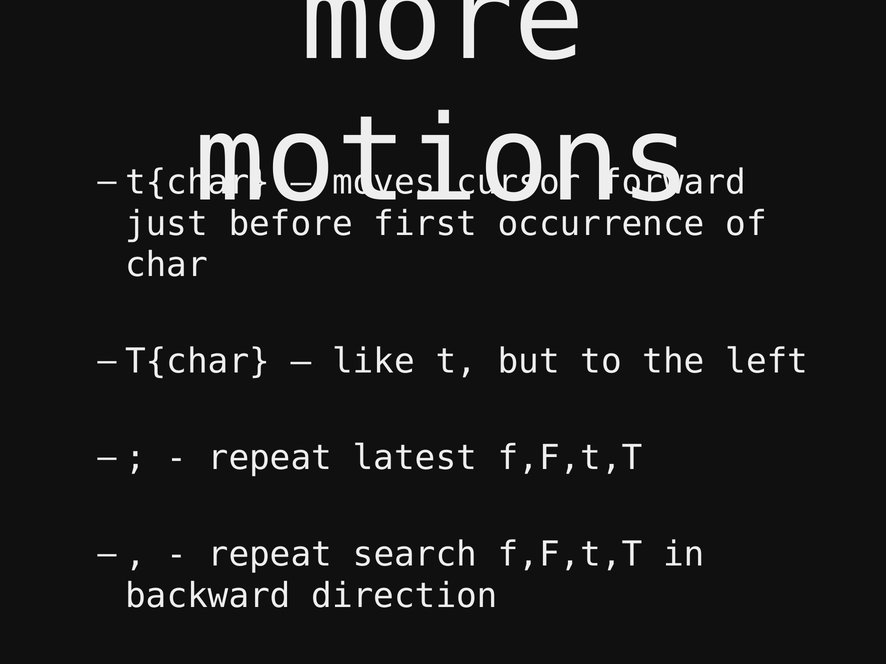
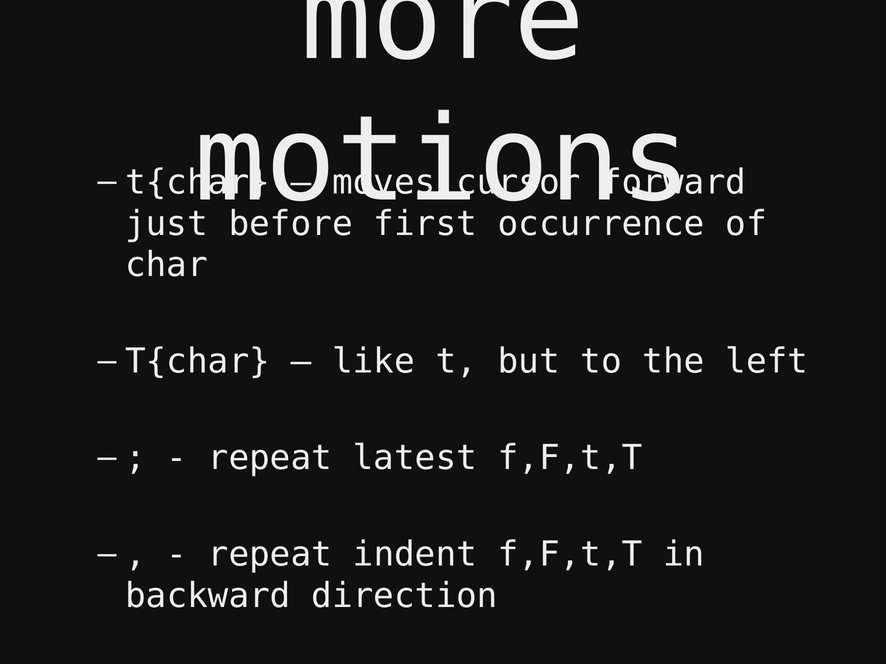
search: search -> indent (415, 555)
